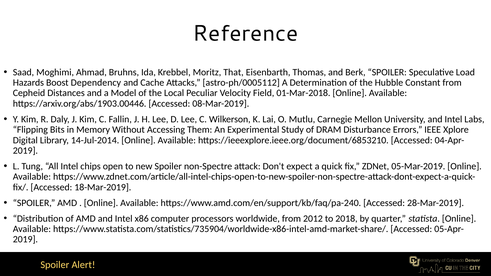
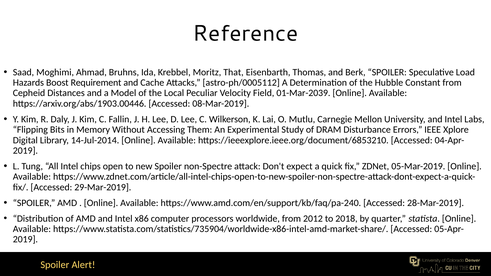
Dependency: Dependency -> Requirement (96, 83)
01-Mar-2018: 01-Mar-2018 -> 01-Mar-2039 (303, 93)
18-Mar-2019: 18-Mar-2019 -> 29-Mar-2019 (103, 187)
